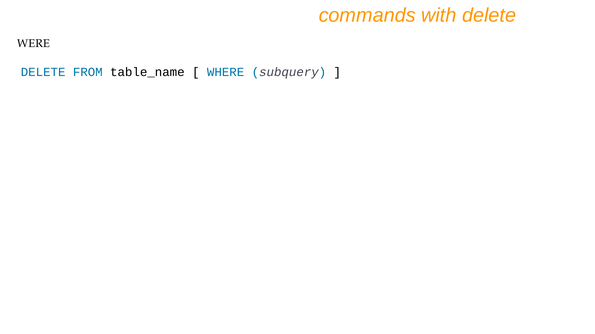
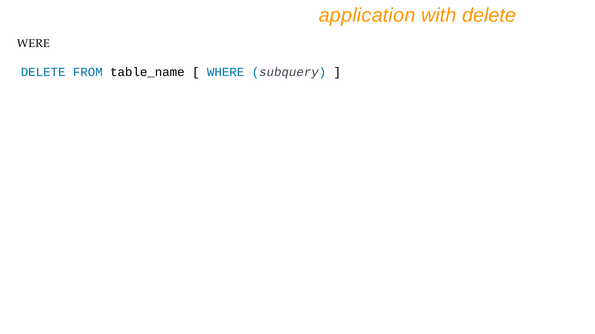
commands: commands -> application (367, 15)
